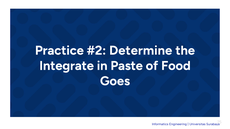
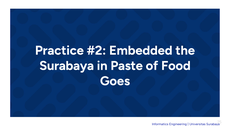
Determine: Determine -> Embedded (141, 51)
Integrate: Integrate -> Surabaya (67, 66)
